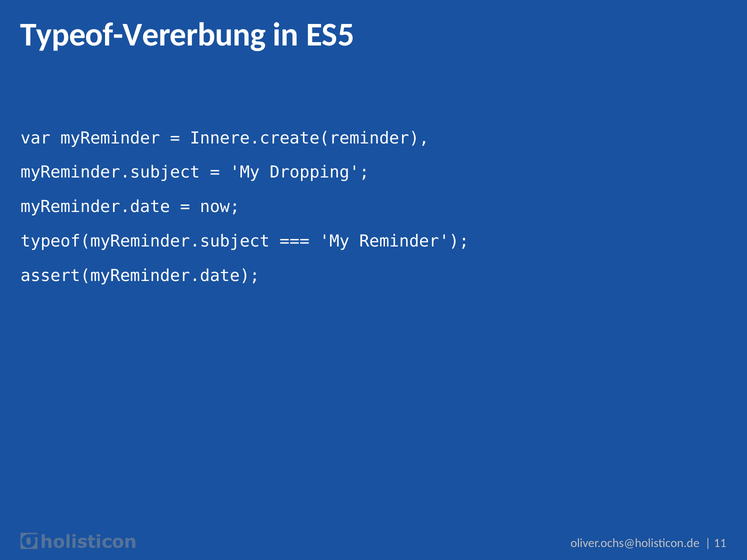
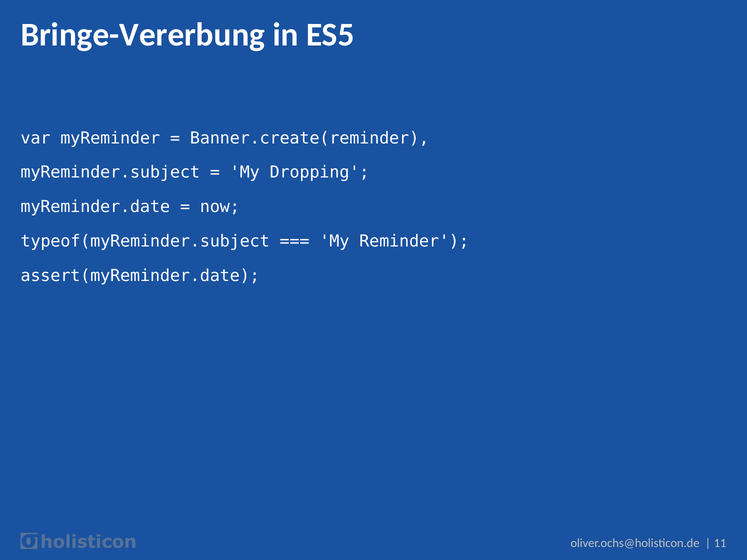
Typeof-Vererbung: Typeof-Vererbung -> Bringe-Vererbung (143, 35)
Innere.create(reminder: Innere.create(reminder -> Banner.create(reminder (310, 138)
